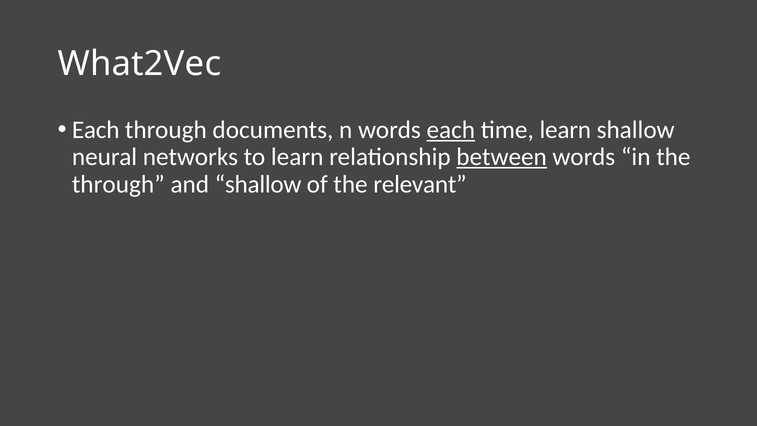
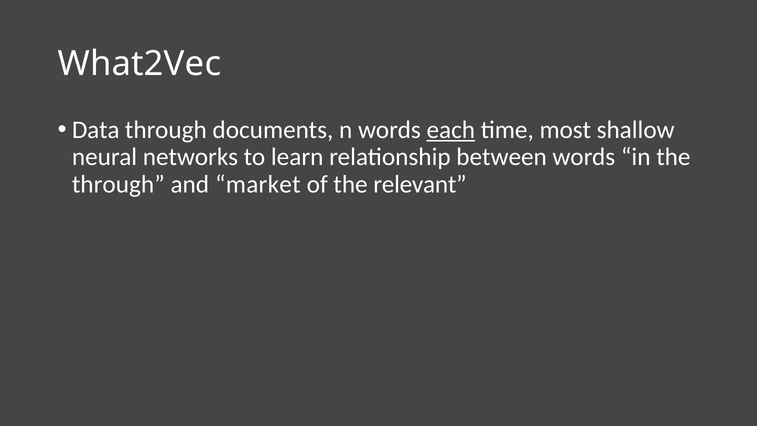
Each: Each -> Data (96, 130)
time learn: learn -> most (565, 130)
between underline: present -> none (502, 157)
and shallow: shallow -> market (258, 184)
